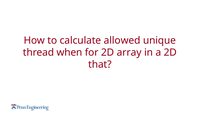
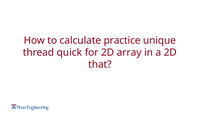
allowed: allowed -> practice (122, 40)
when: when -> quick (69, 52)
